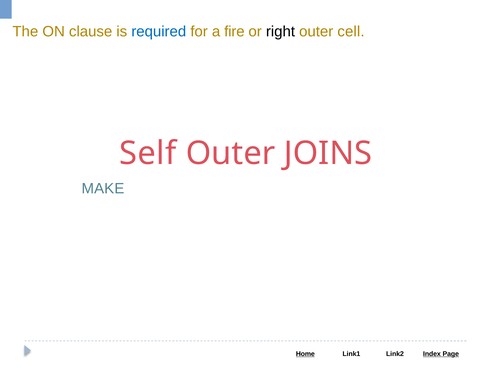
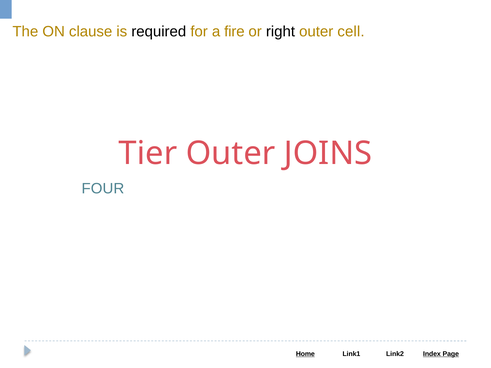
required colour: blue -> black (159, 32)
Self: Self -> Tier (148, 153)
MAKE: MAKE -> FOUR (103, 189)
